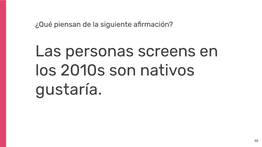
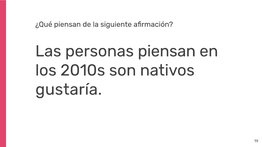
personas screens: screens -> piensan (167, 51)
